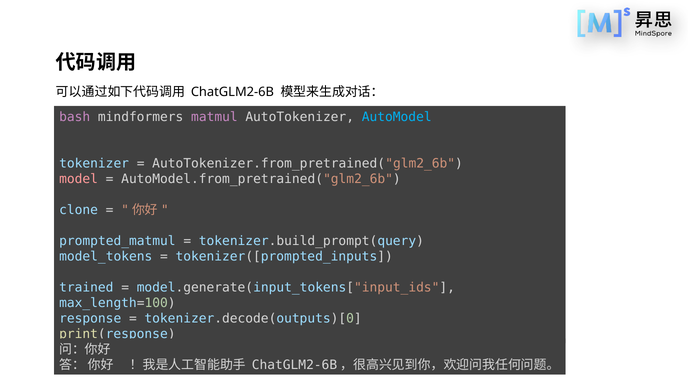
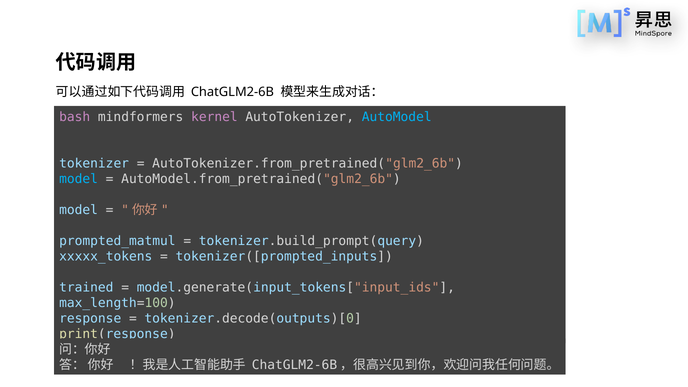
matmul: matmul -> kernel (214, 117)
model colour: pink -> light blue (79, 179)
clone: clone -> model (79, 210)
model_tokens: model_tokens -> xxxxx_tokens (106, 256)
